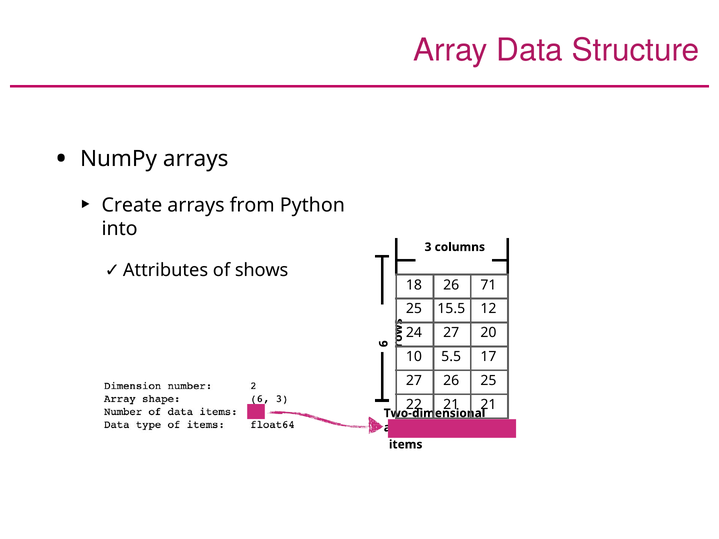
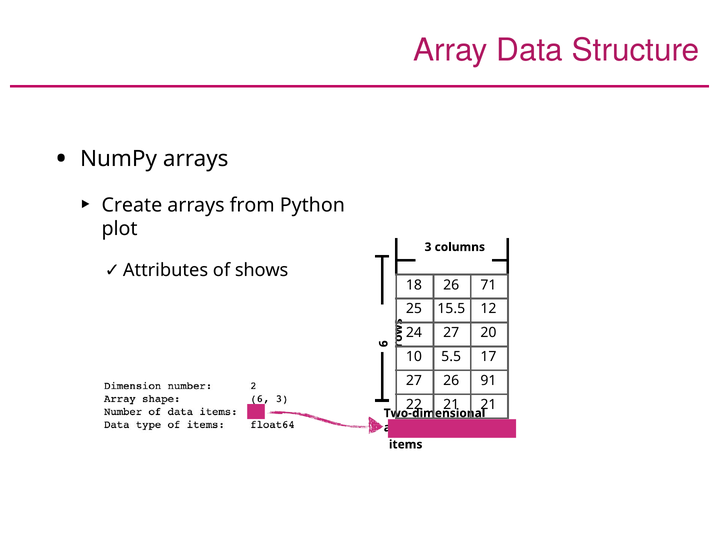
into: into -> plot (120, 229)
26 25: 25 -> 91 (488, 381)
